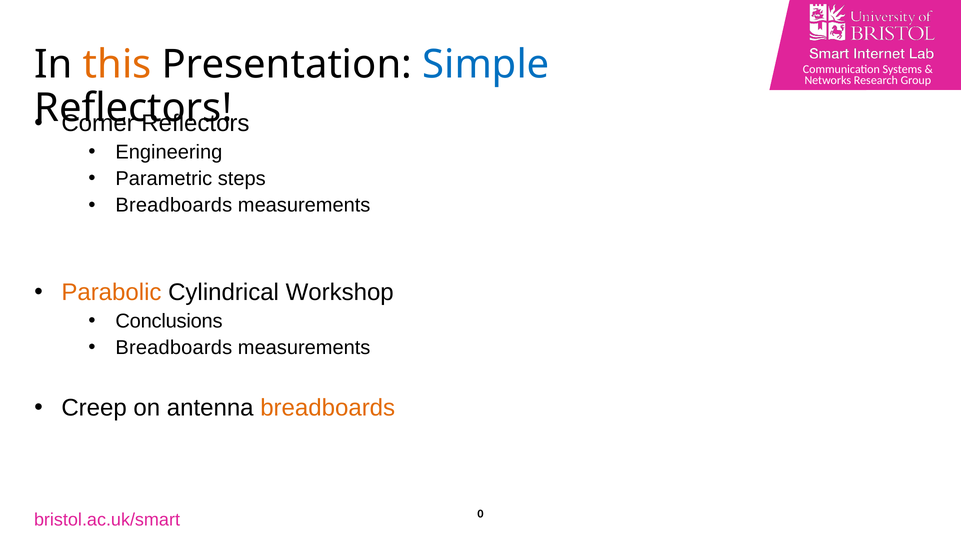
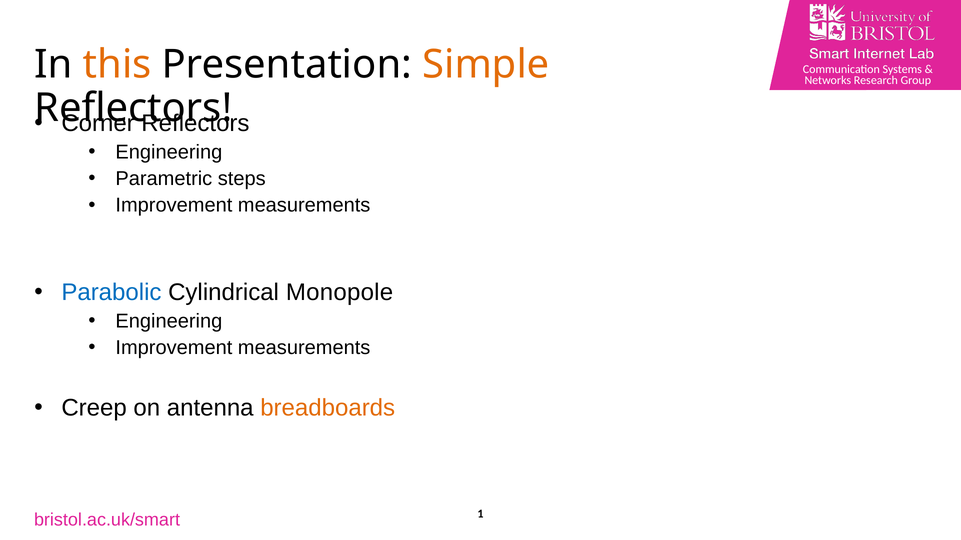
Simple colour: blue -> orange (486, 65)
Breadboards: Breadboards -> Improvement (174, 205)
Parabolic colour: orange -> blue (111, 293)
Workshop: Workshop -> Monopole (340, 293)
Conclusions: Conclusions -> Engineering (169, 321)
Breadboards: Breadboards -> Improvement (174, 348)
0: 0 -> 1 (481, 514)
